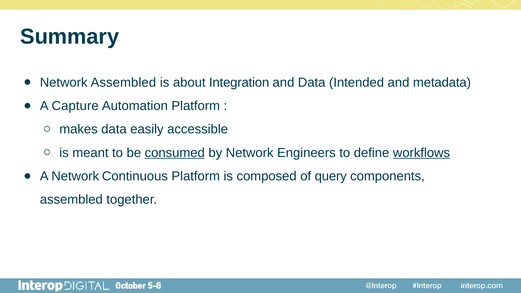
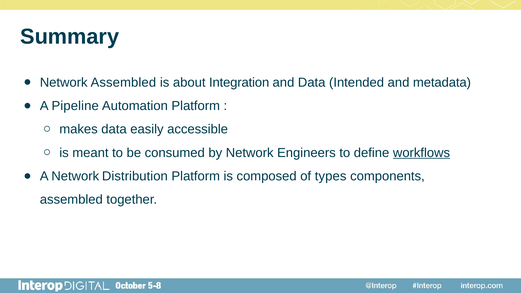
Capture: Capture -> Pipeline (75, 106)
consumed underline: present -> none (175, 153)
Continuous: Continuous -> Distribution (135, 176)
query: query -> types (331, 176)
